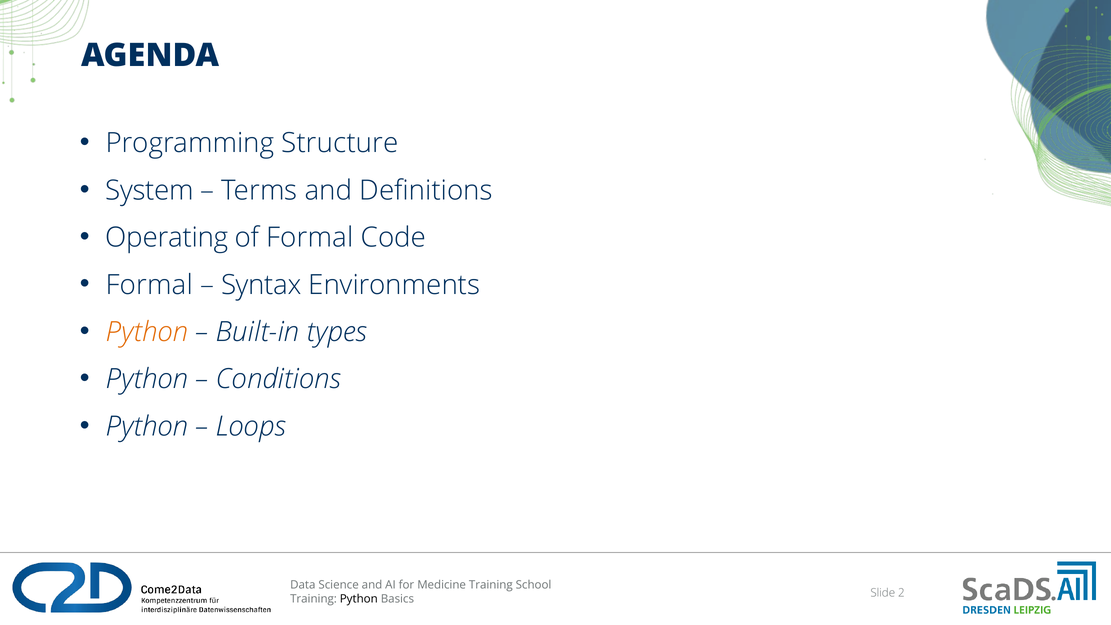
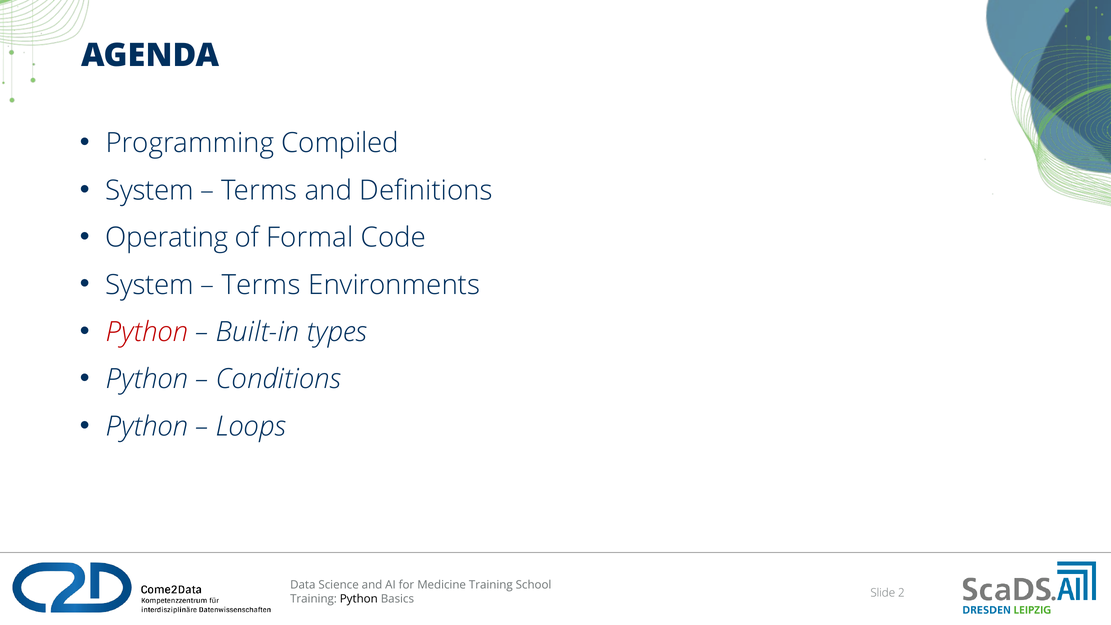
Structure: Structure -> Compiled (340, 143)
Formal: Formal -> System (150, 285)
Syntax: Syntax -> Terms (261, 285)
Python colour: orange -> red (147, 332)
